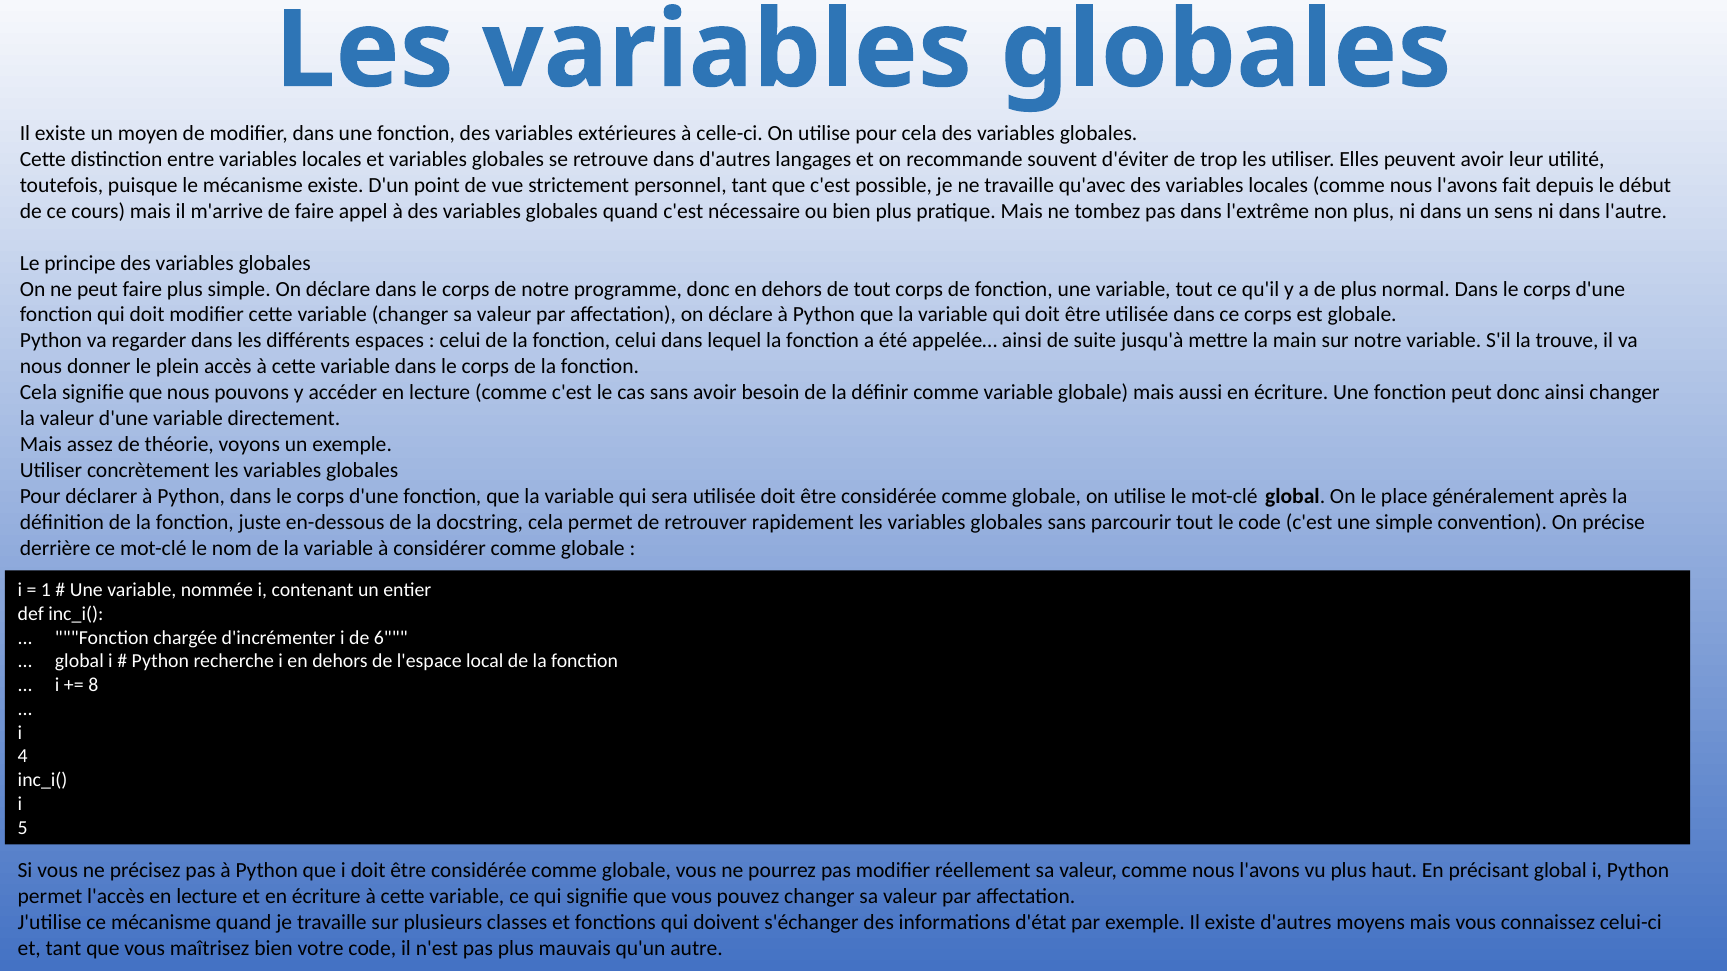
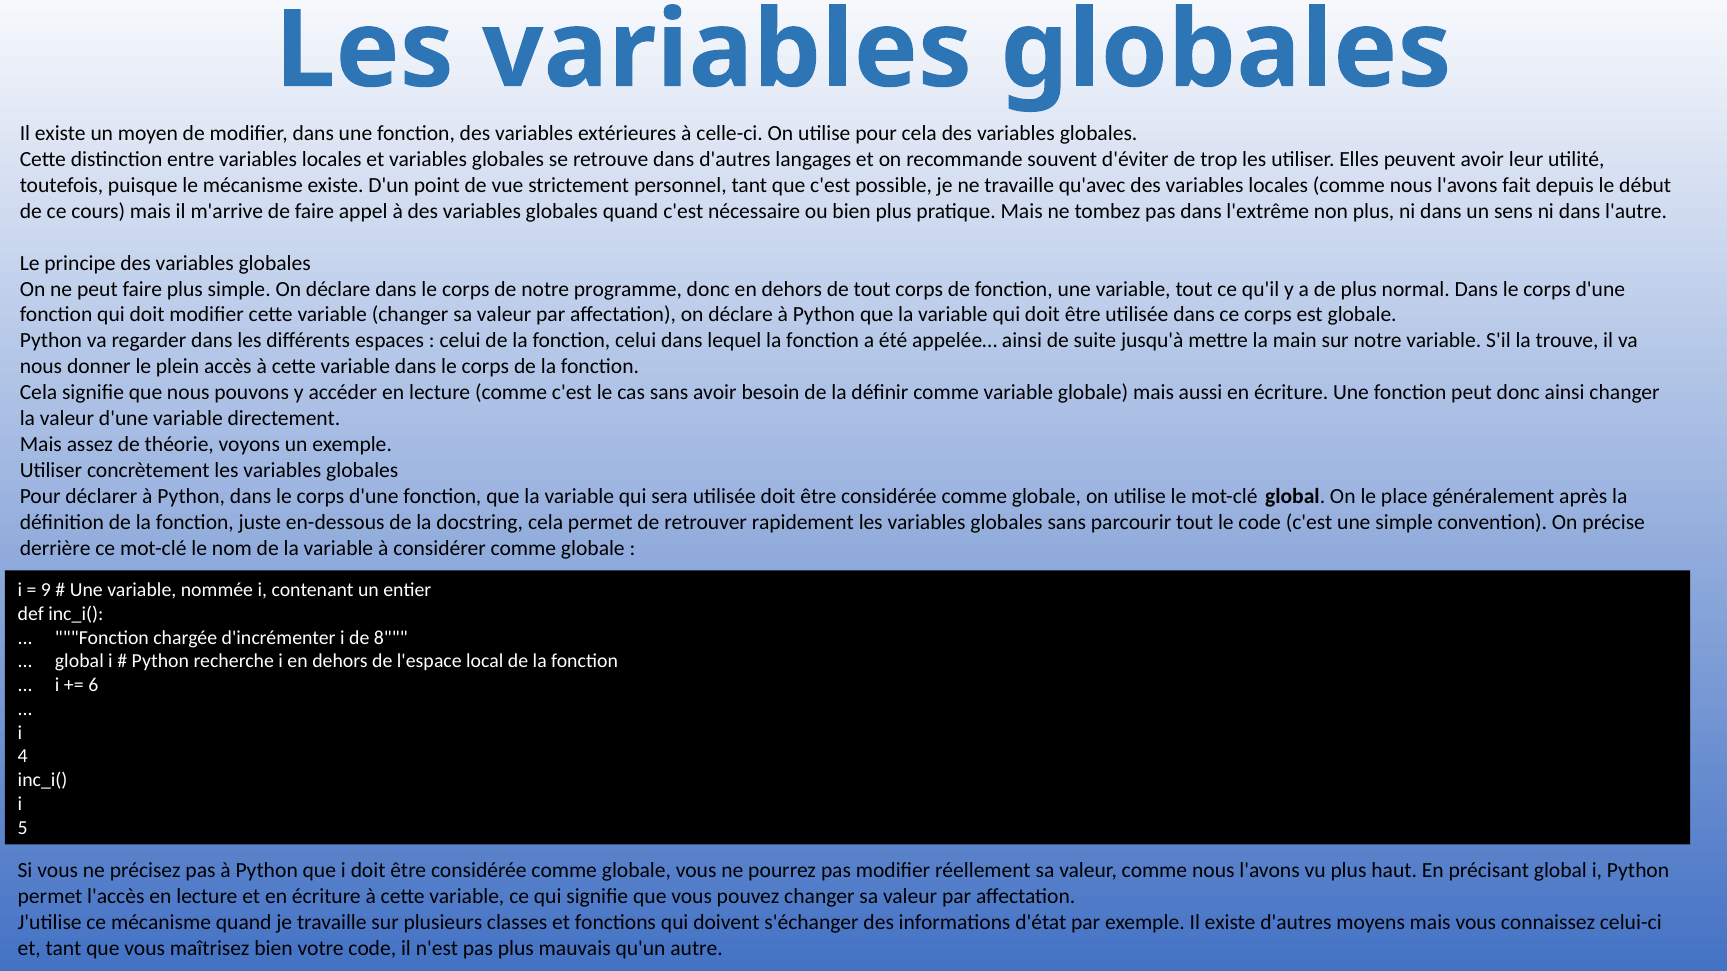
1: 1 -> 9 (46, 590)
6: 6 -> 8 (391, 638)
8: 8 -> 6 (93, 685)
